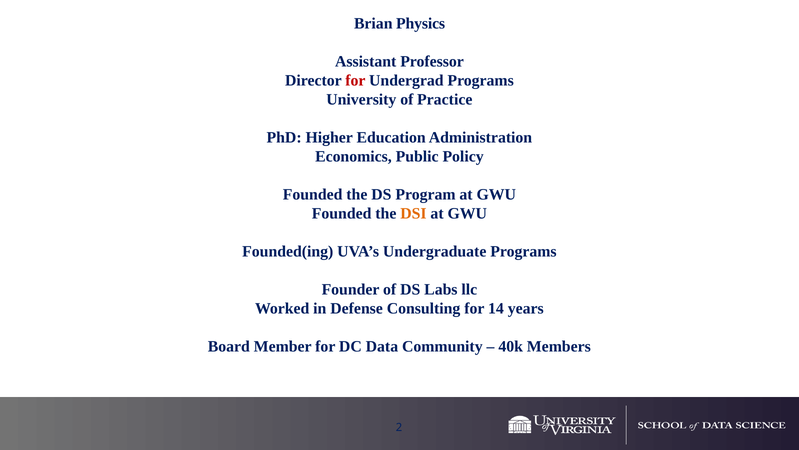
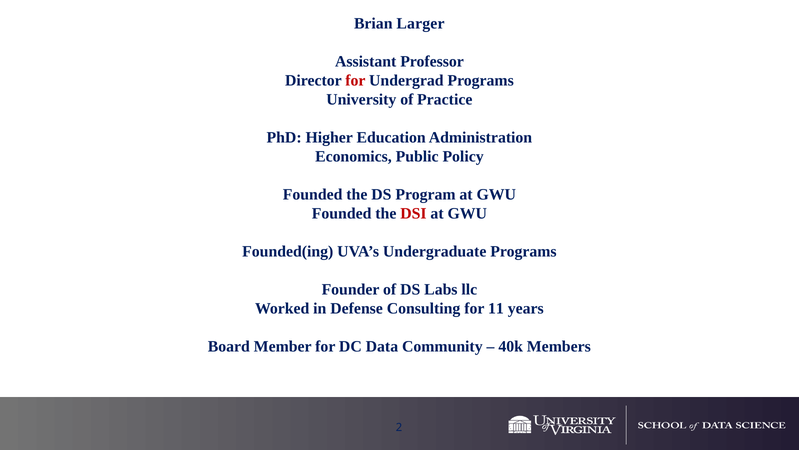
Physics: Physics -> Larger (420, 24)
DSI colour: orange -> red (413, 213)
14: 14 -> 11 (496, 308)
